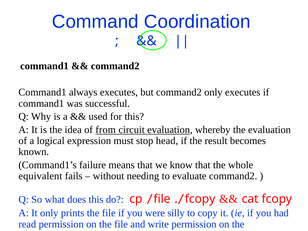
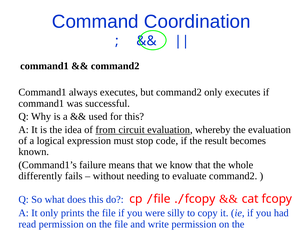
head: head -> code (167, 141)
equivalent: equivalent -> differently (40, 176)
